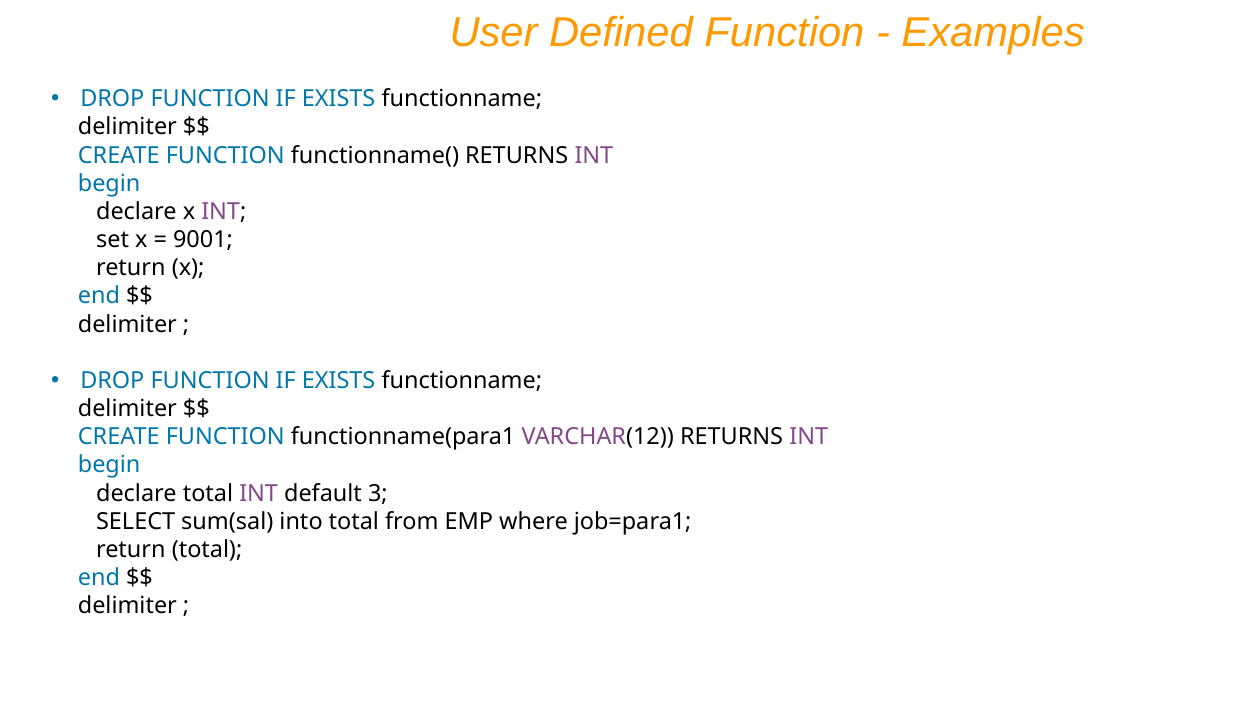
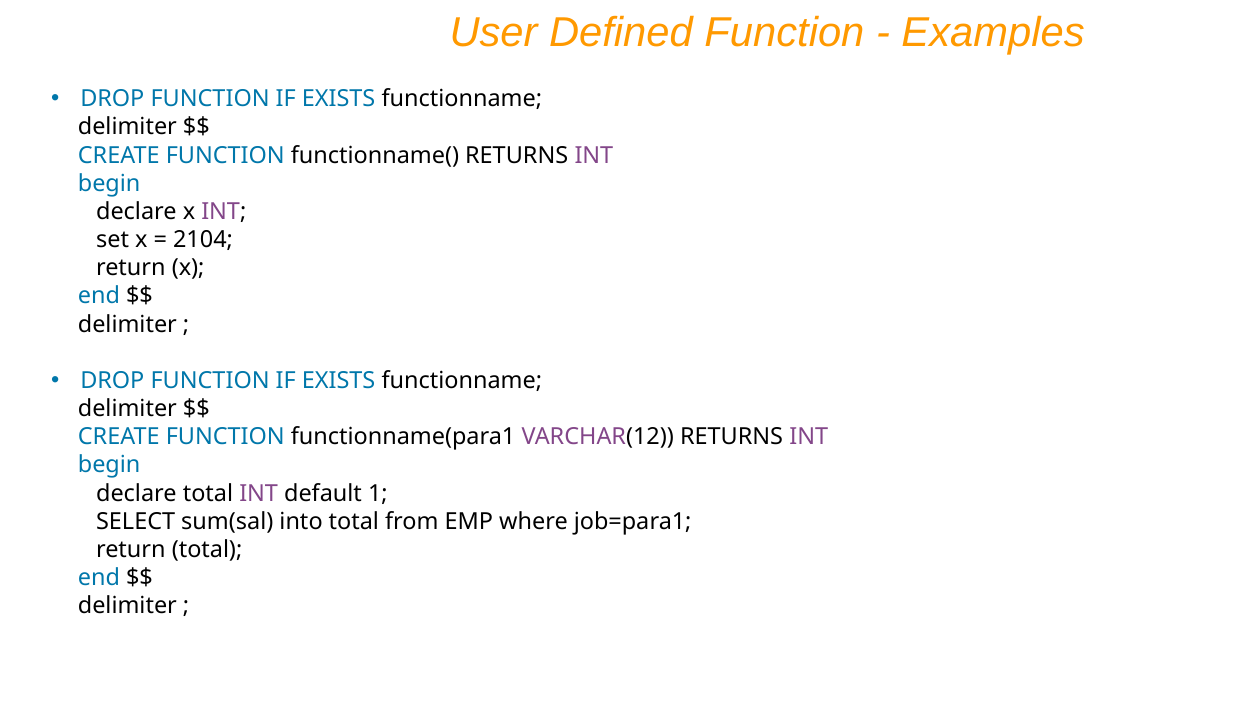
9001: 9001 -> 2104 (203, 240)
3: 3 -> 1 (378, 493)
